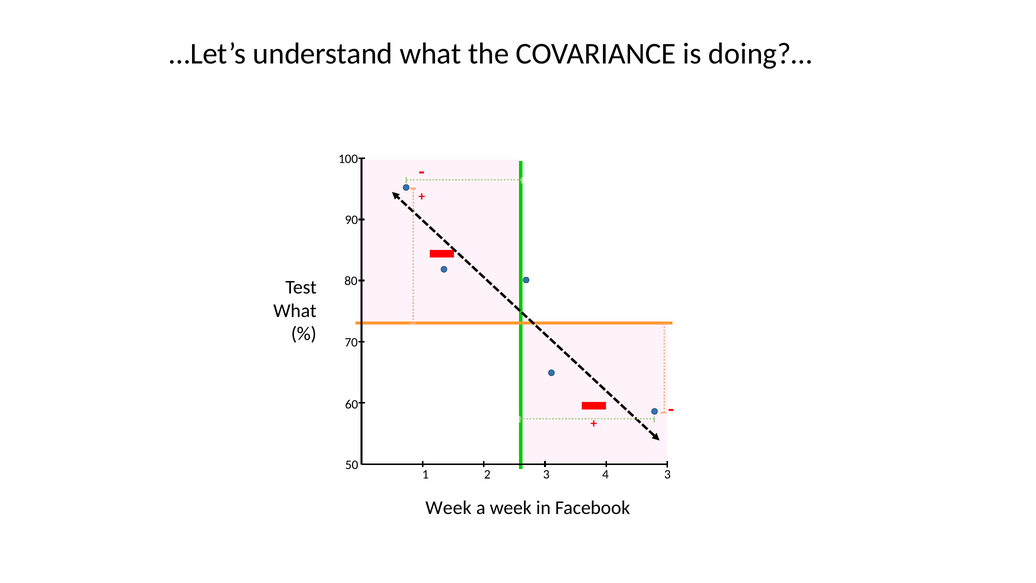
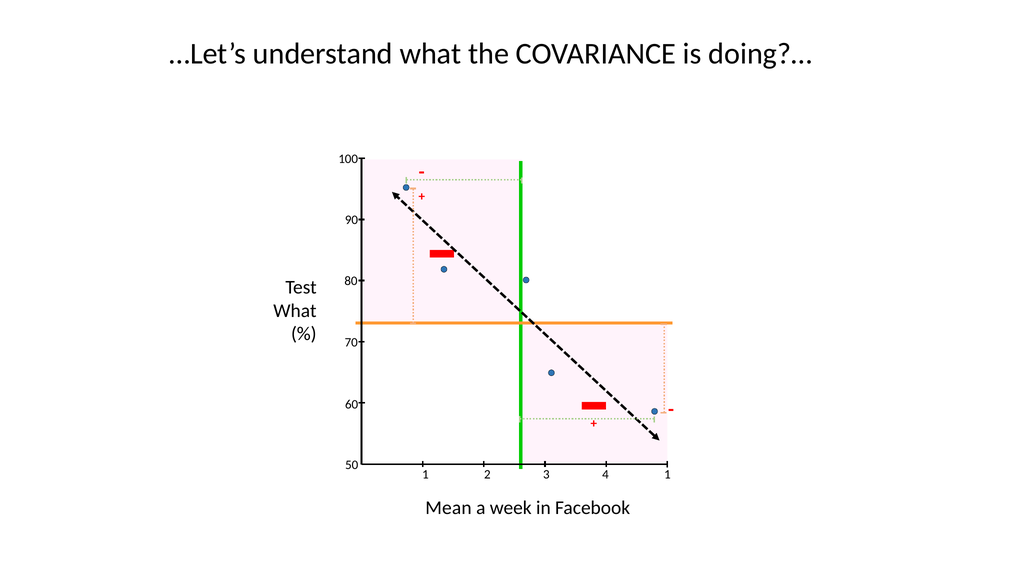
4 3: 3 -> 1 (667, 474)
Week: Week -> Mean (448, 508)
